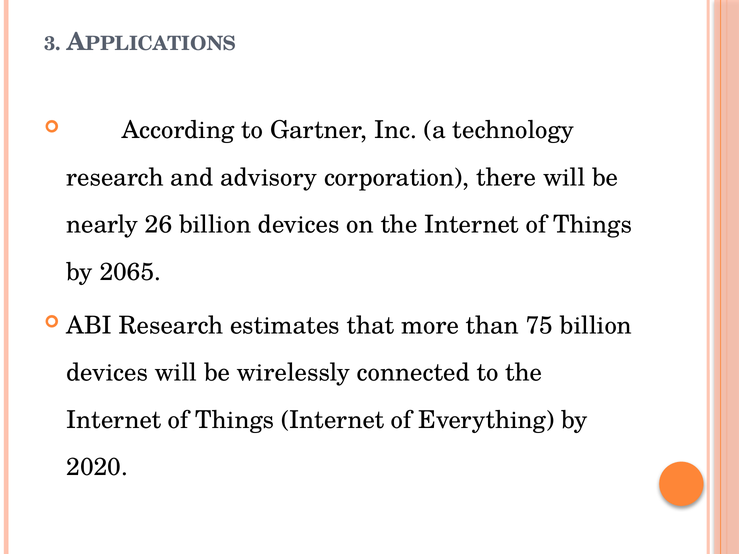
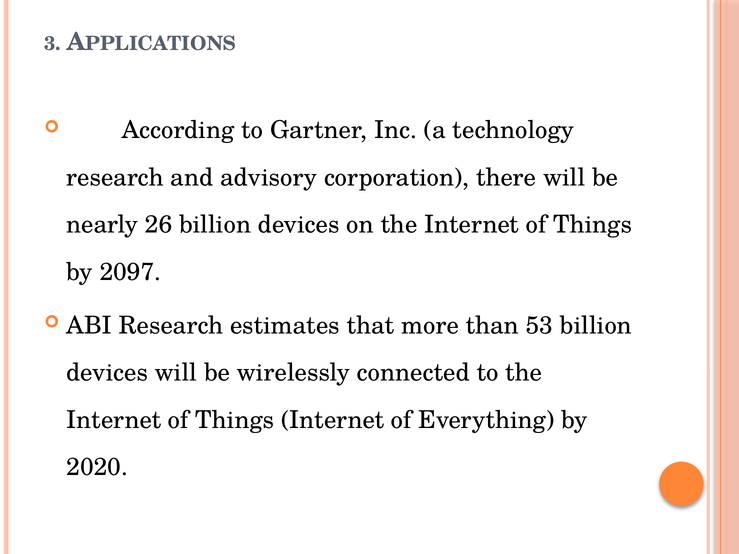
2065: 2065 -> 2097 (130, 272)
75: 75 -> 53 (539, 326)
